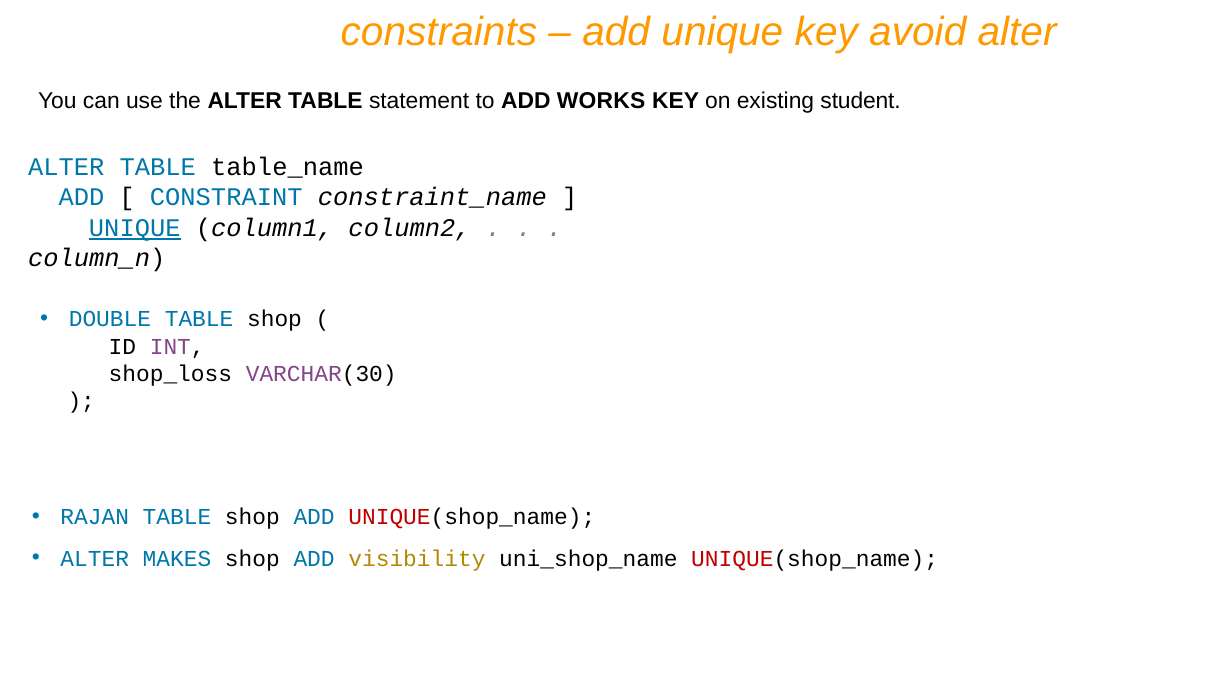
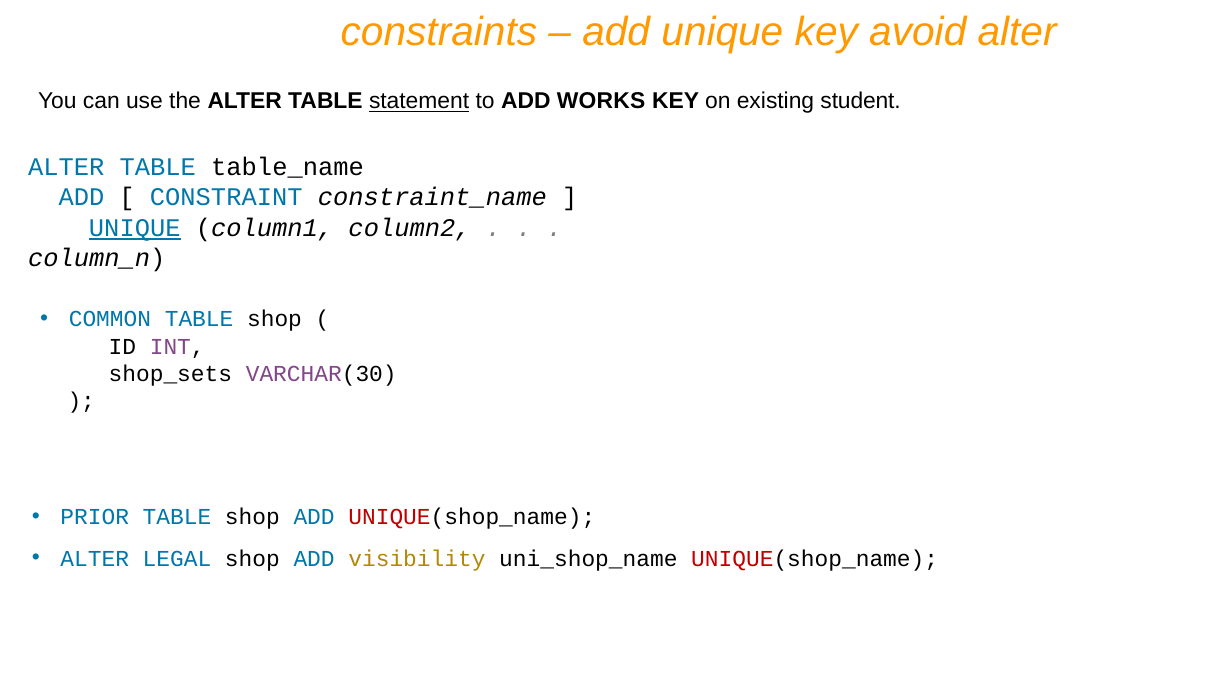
statement underline: none -> present (419, 102)
DOUBLE: DOUBLE -> COMMON (110, 319)
shop_loss: shop_loss -> shop_sets (170, 374)
RAJAN: RAJAN -> PRIOR (95, 518)
MAKES: MAKES -> LEGAL (177, 559)
